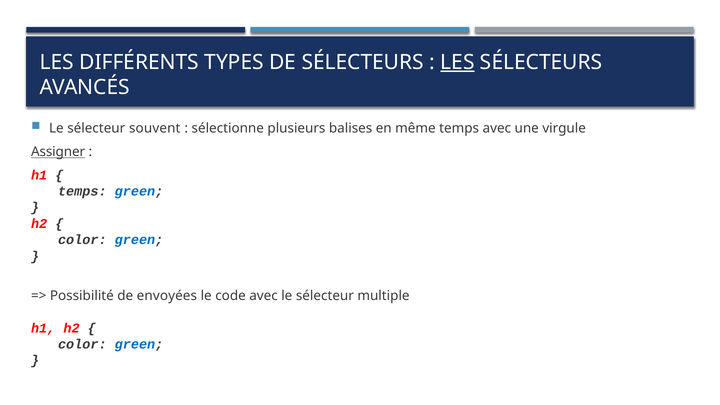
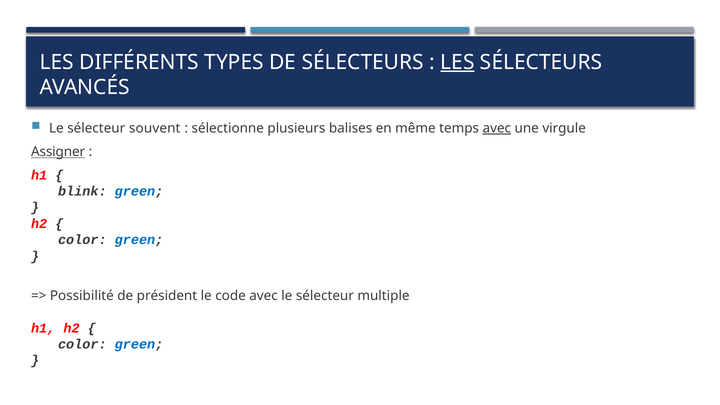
avec underline: none -> present (497, 128)
temps: temps -> blink (82, 191)
envoyées: envoyées -> président (167, 296)
